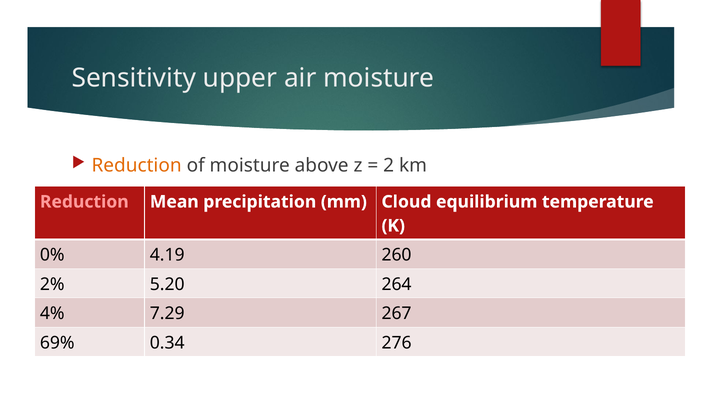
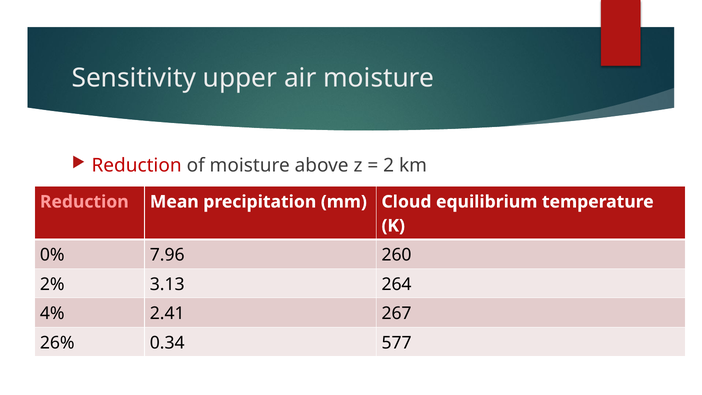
Reduction colour: orange -> red (137, 165)
4.19: 4.19 -> 7.96 (167, 255)
5.20: 5.20 -> 3.13 (167, 284)
7.29: 7.29 -> 2.41 (167, 313)
69%: 69% -> 26% (57, 343)
276: 276 -> 577 (397, 343)
